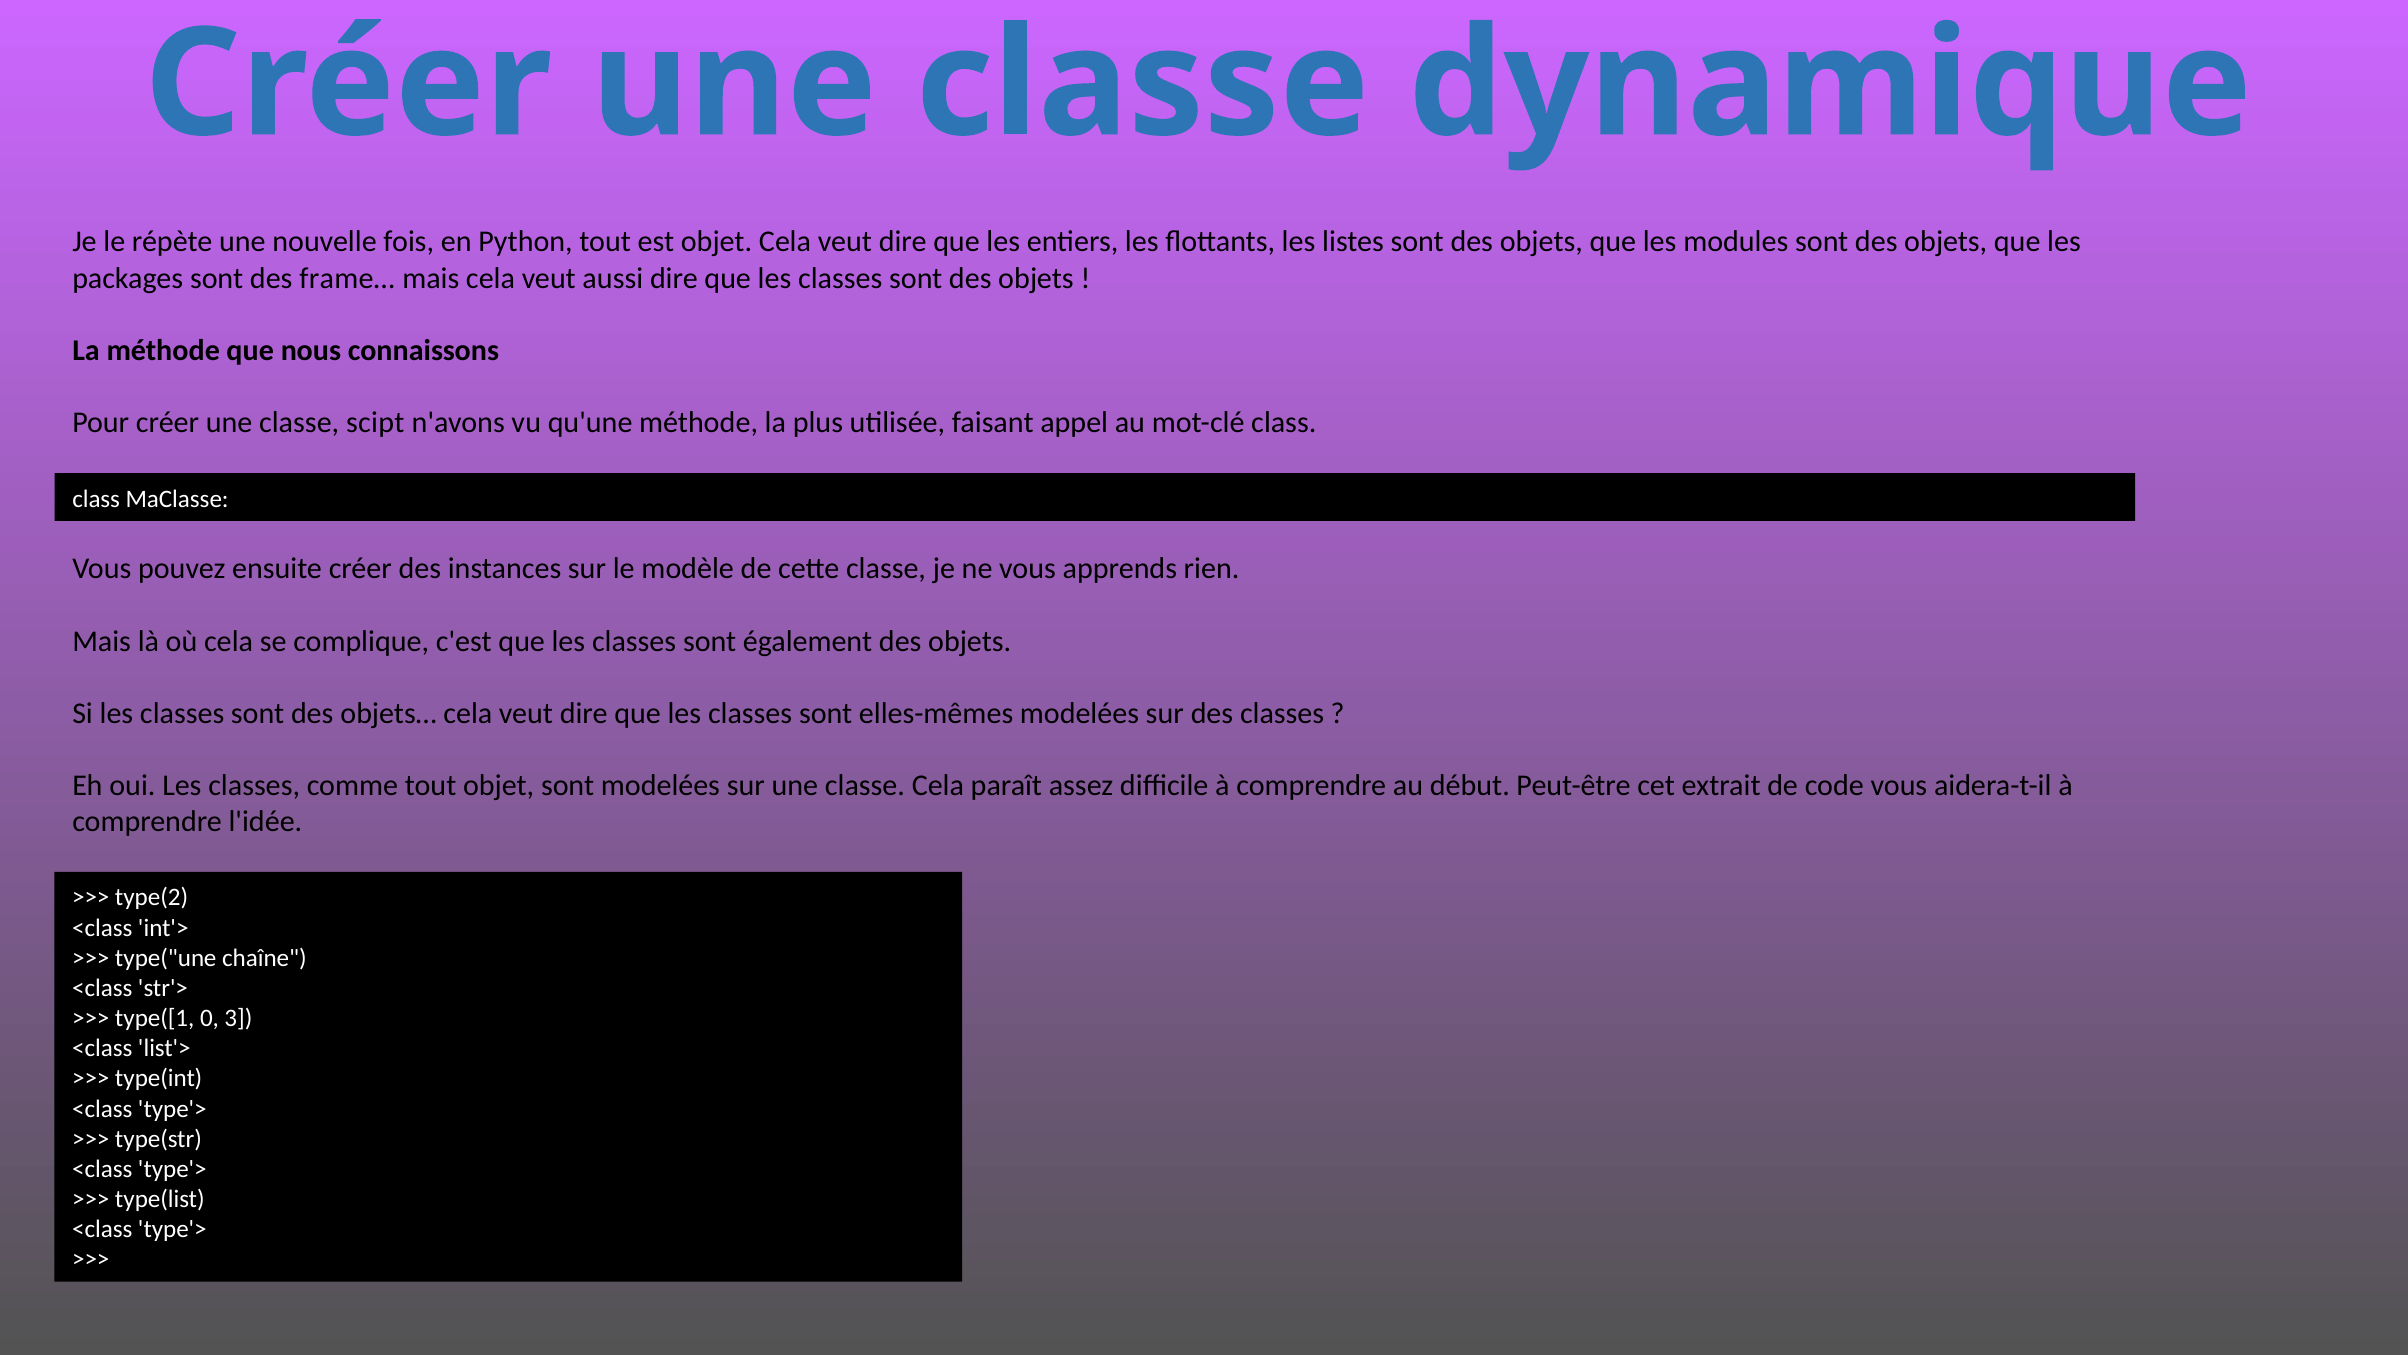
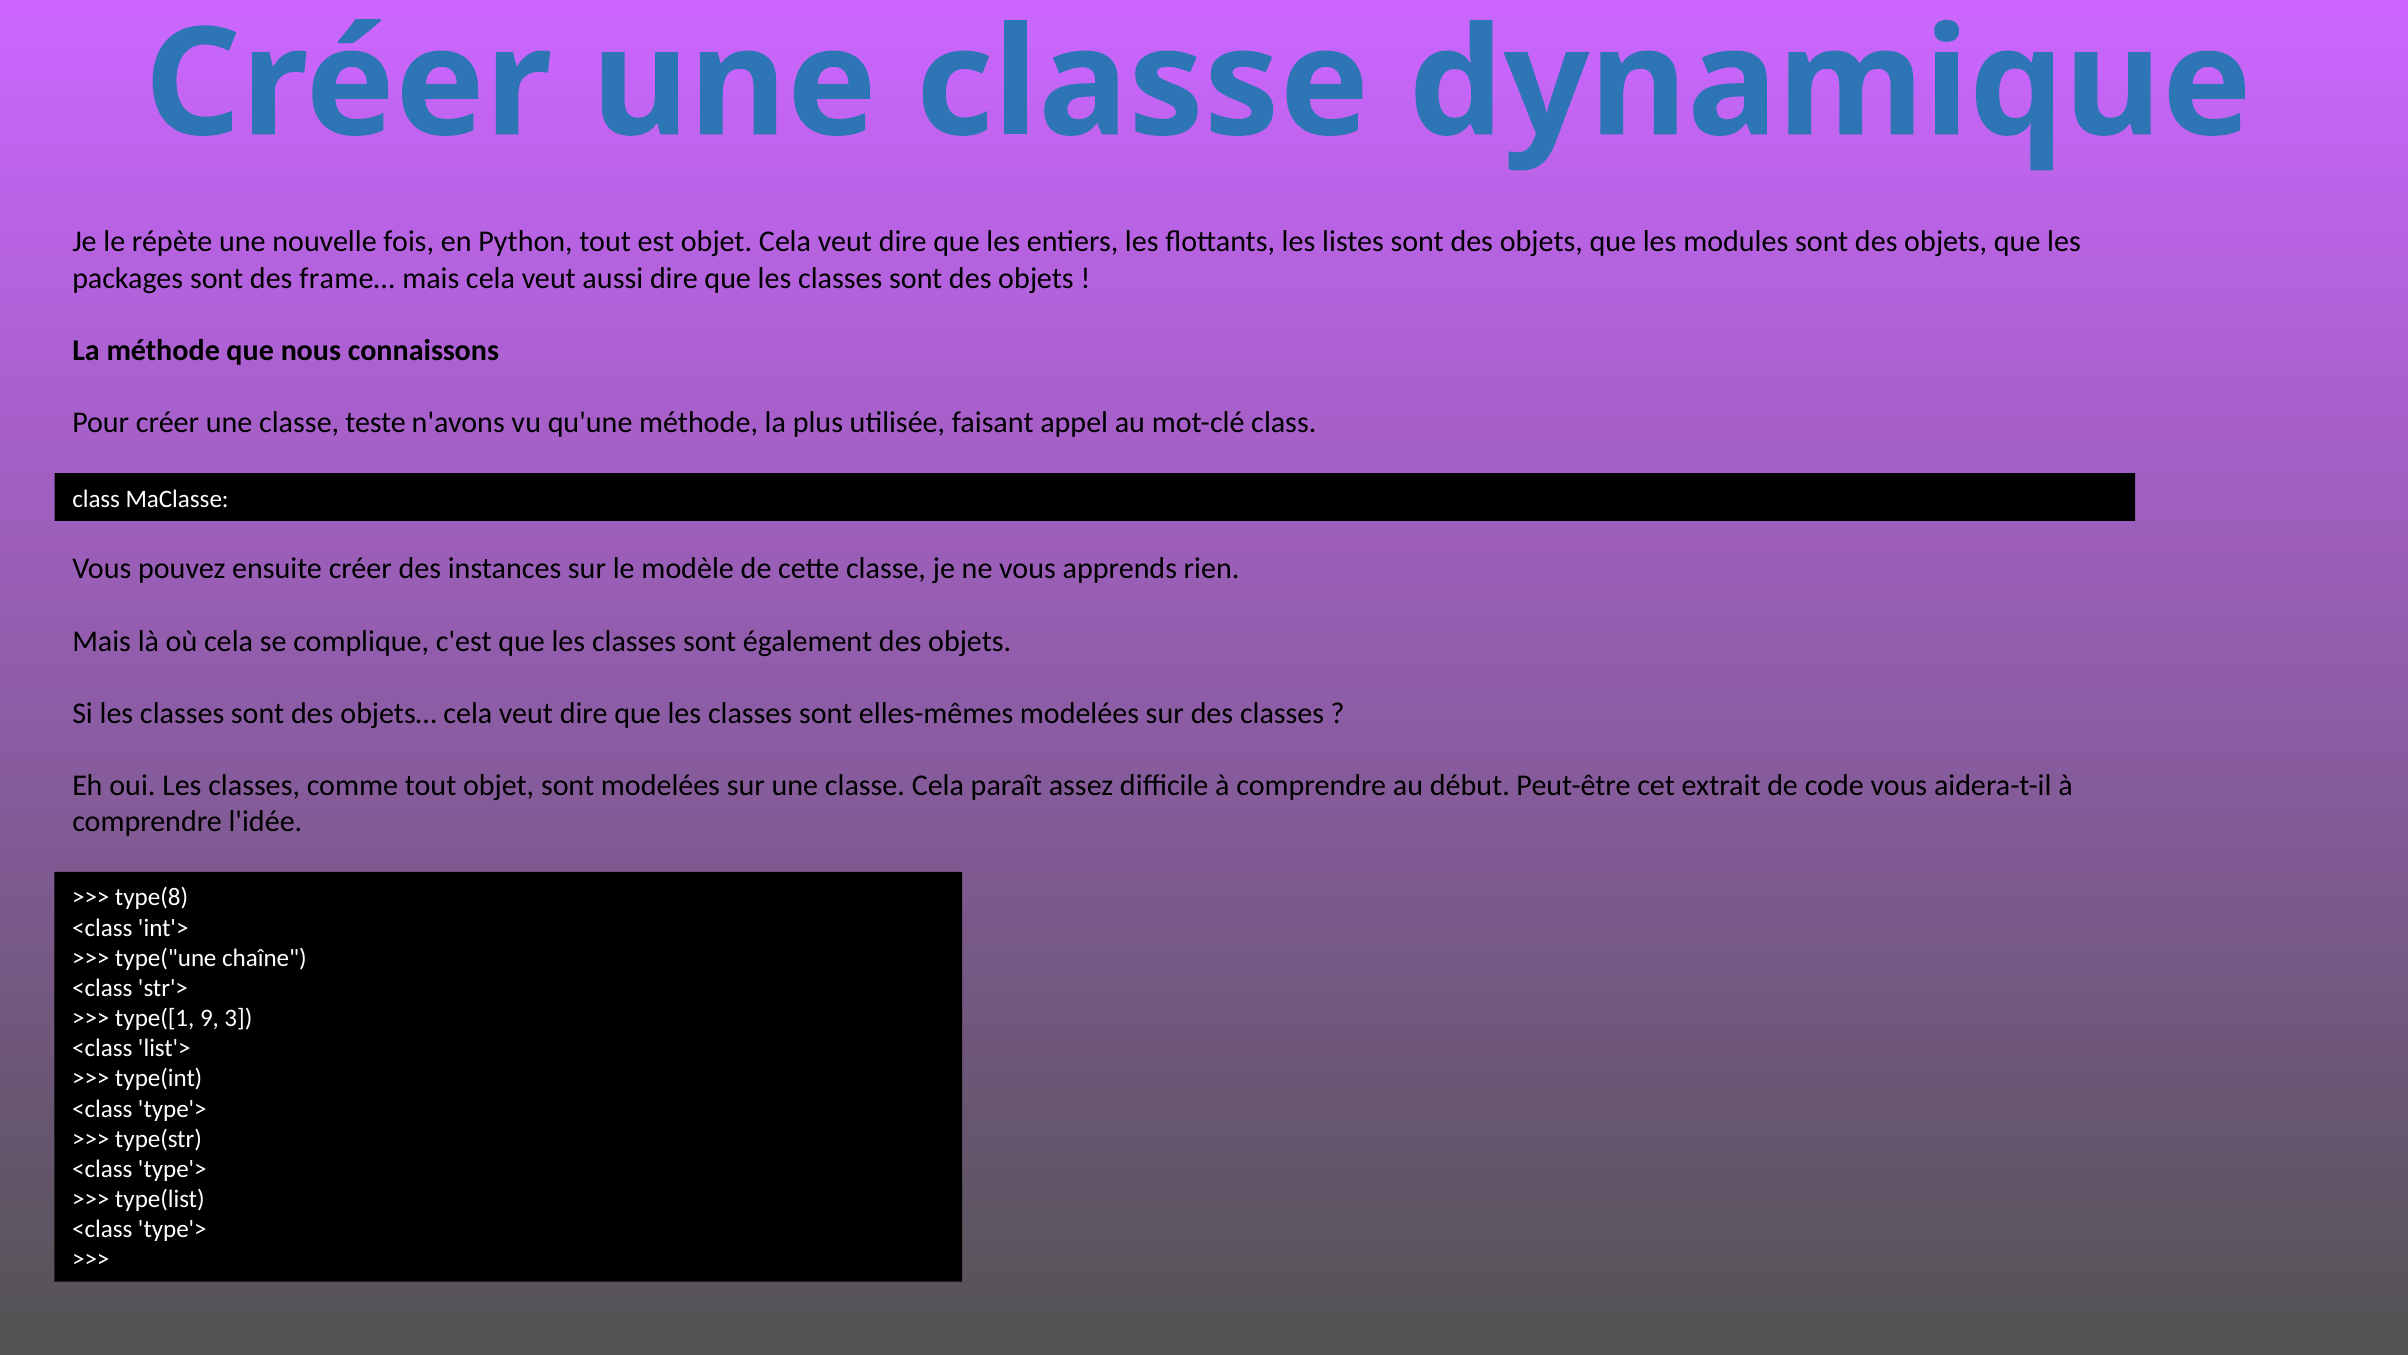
scipt: scipt -> teste (376, 423)
type(2: type(2 -> type(8 (152, 897)
0: 0 -> 9 (210, 1018)
